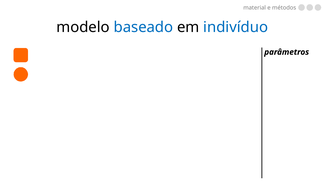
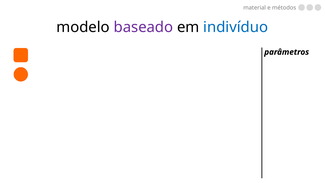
baseado colour: blue -> purple (143, 27)
